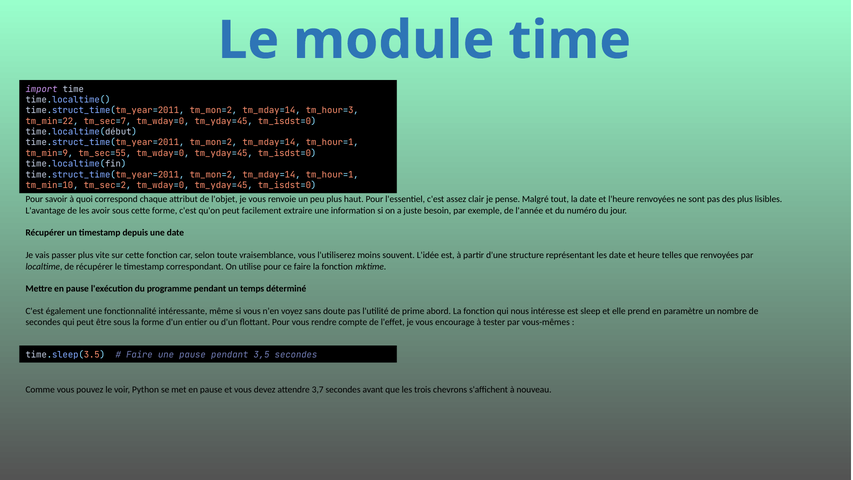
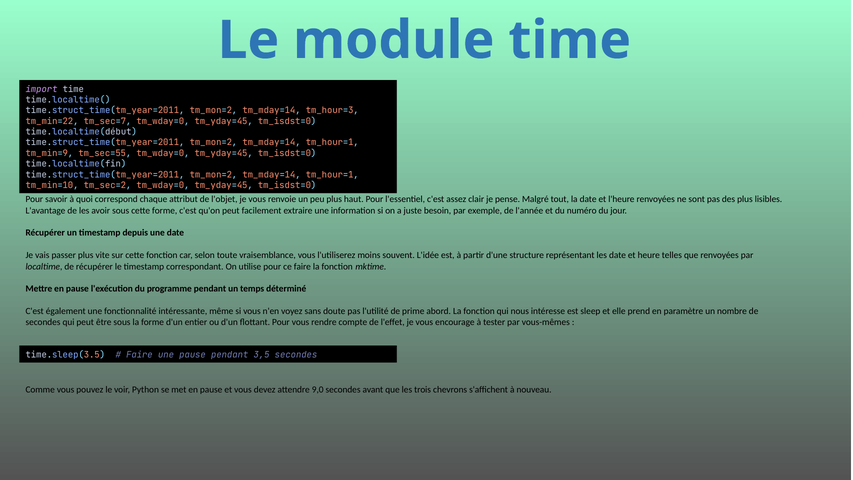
3,7: 3,7 -> 9,0 (318, 389)
